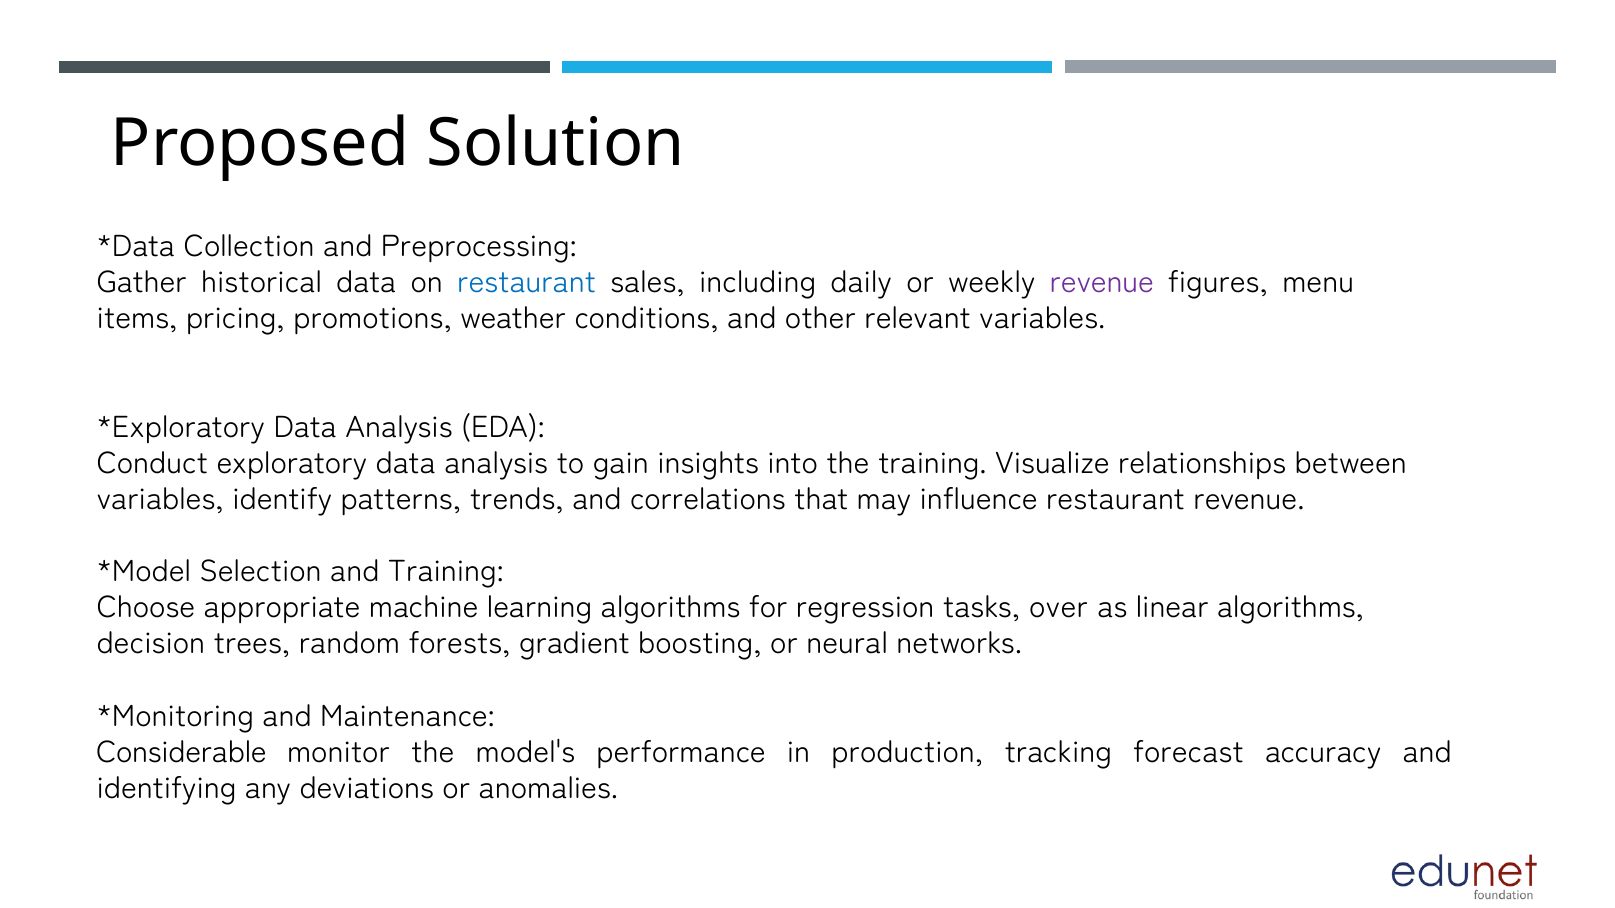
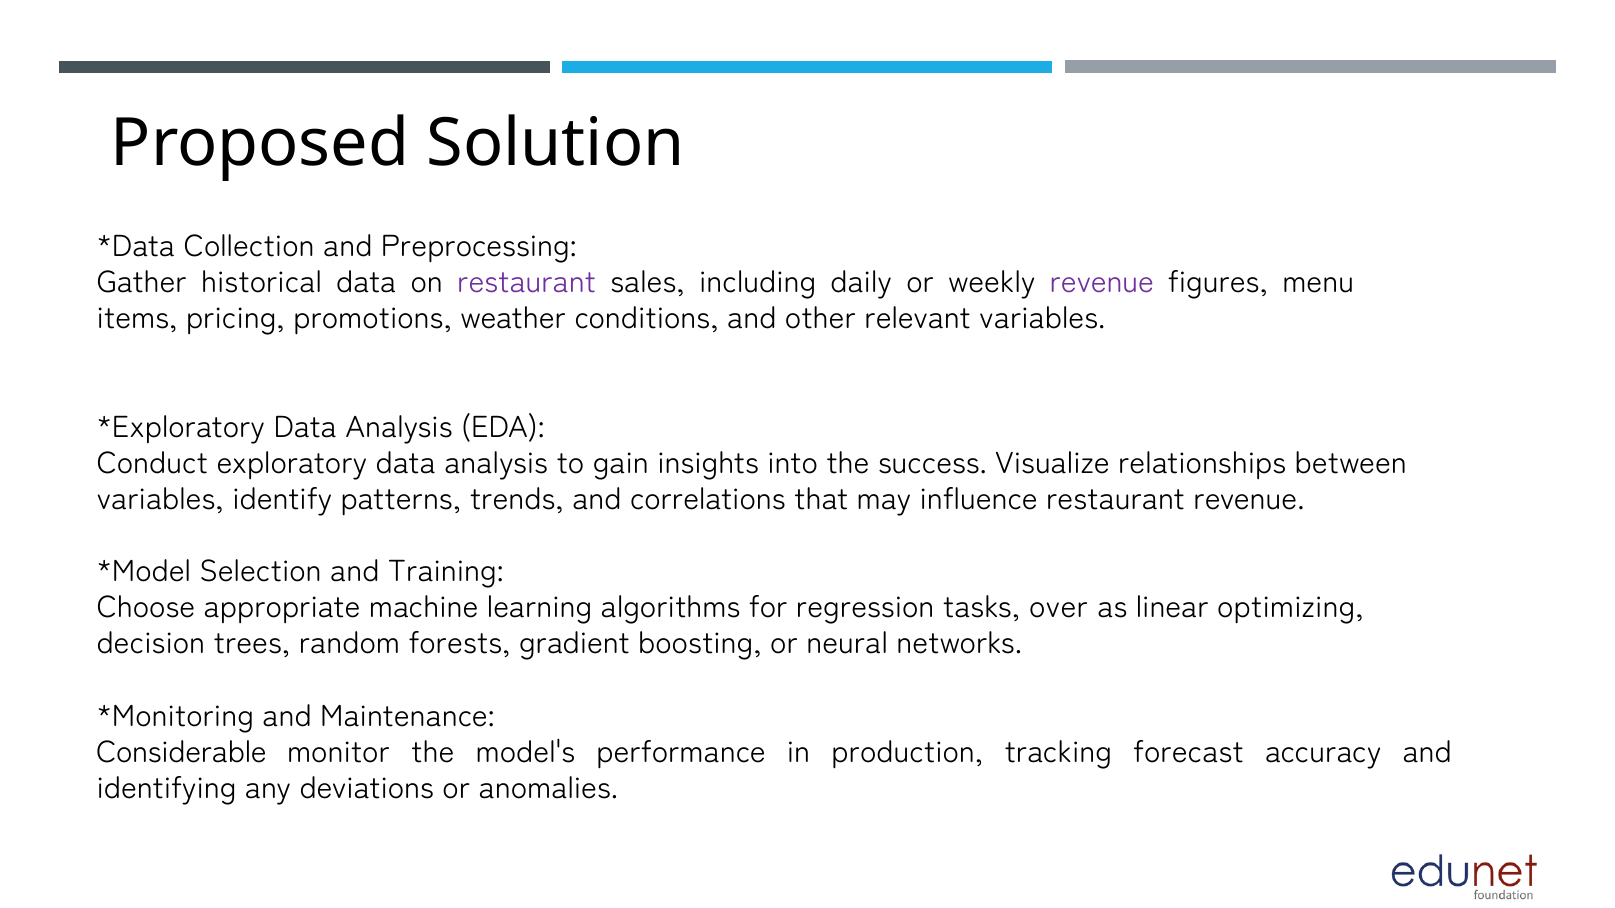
restaurant colour: blue -> purple (527, 283)
the training: training -> success (932, 464)
linear algorithms: algorithms -> optimizing (1291, 608)
